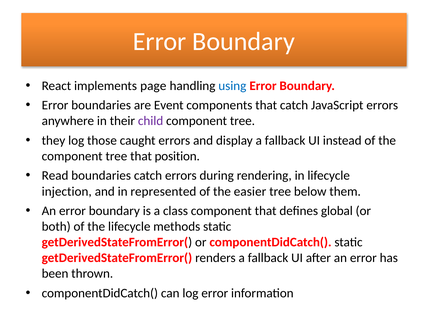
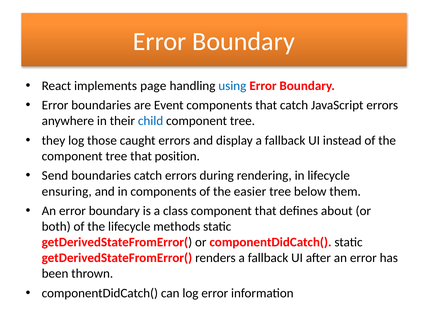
child colour: purple -> blue (151, 121)
Read: Read -> Send (55, 176)
injection: injection -> ensuring (67, 191)
in represented: represented -> components (163, 191)
global: global -> about (337, 211)
